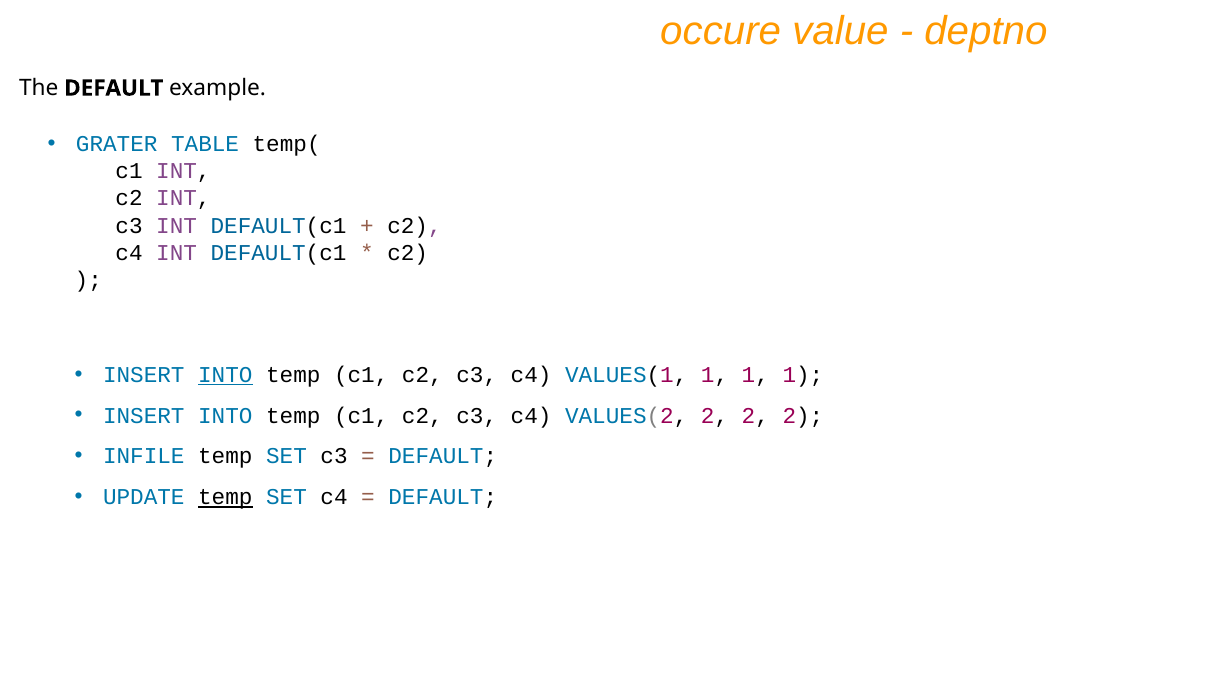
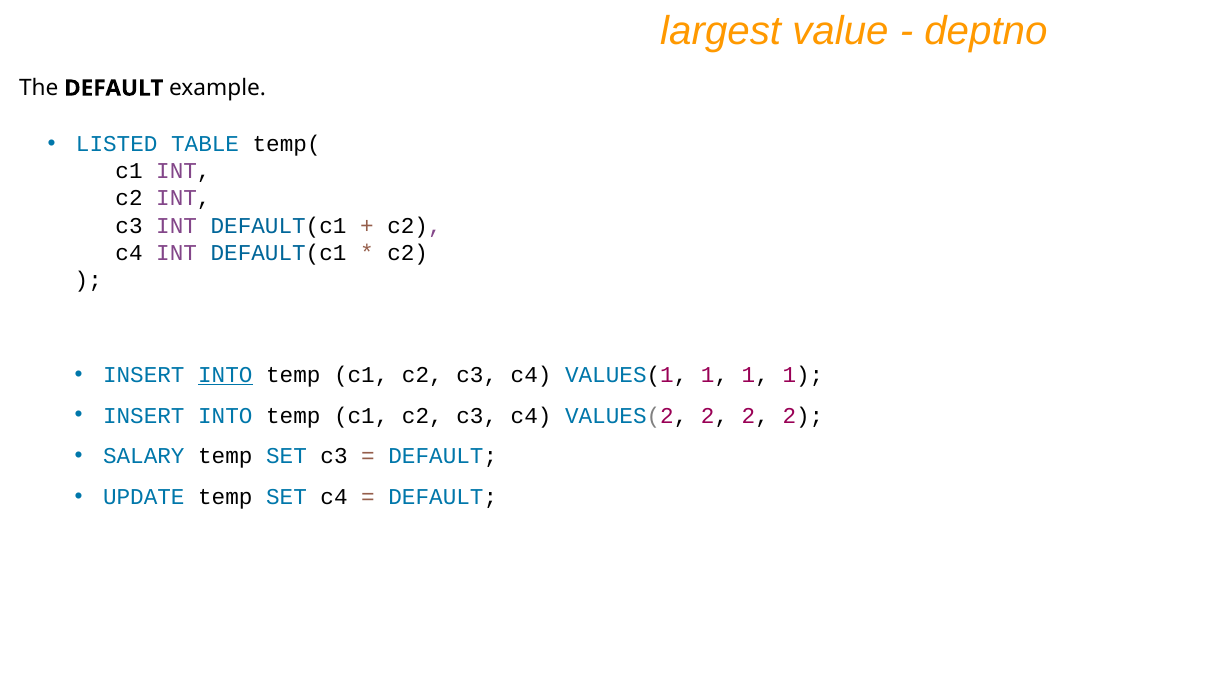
occure: occure -> largest (721, 31)
GRATER: GRATER -> LISTED (117, 144)
INFILE: INFILE -> SALARY (144, 457)
temp underline: present -> none (225, 498)
